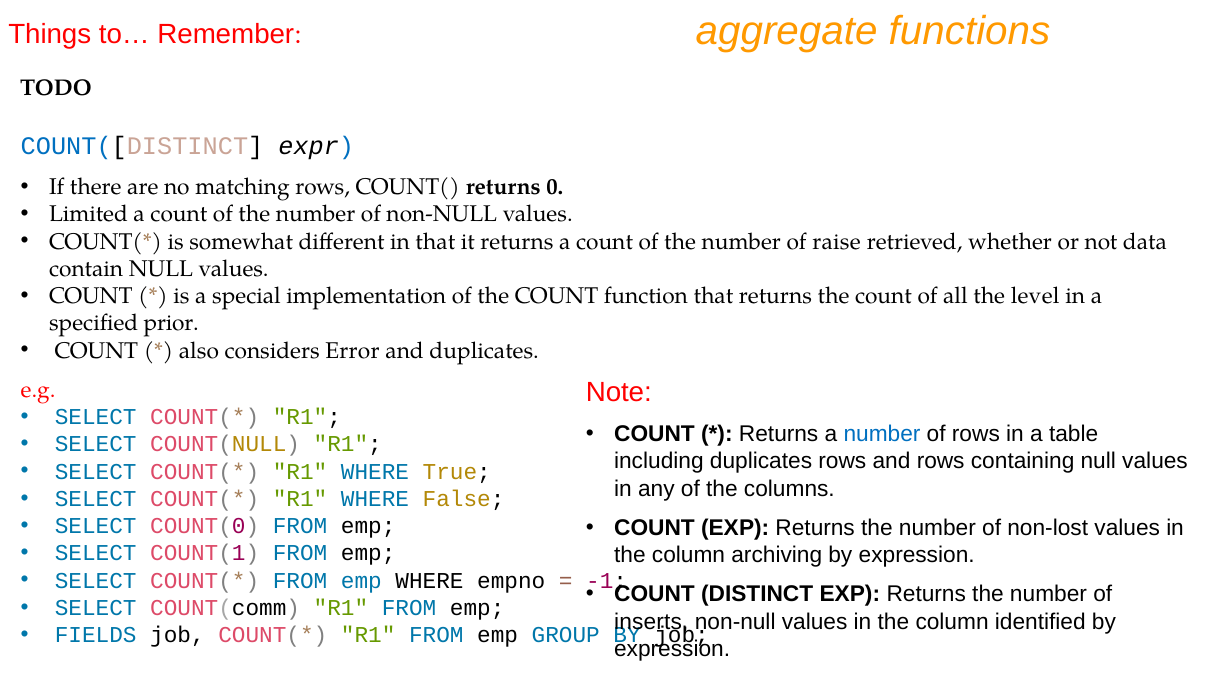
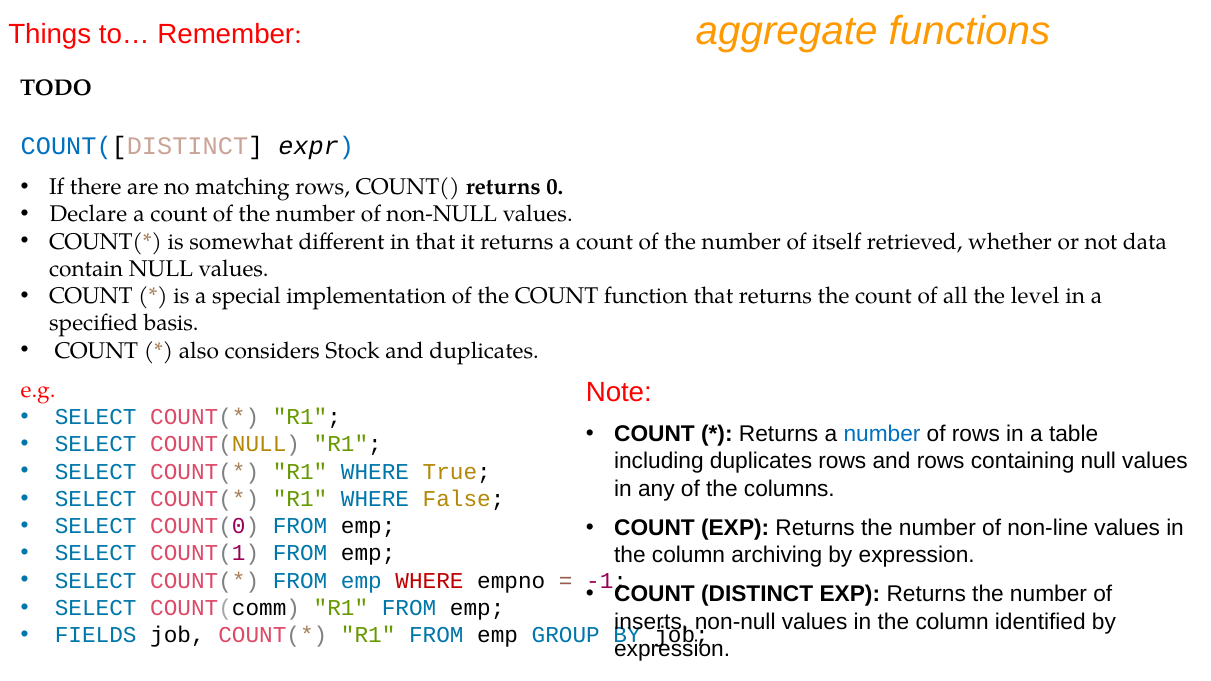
Limited: Limited -> Declare (88, 214)
raise: raise -> itself (837, 242)
prior: prior -> basis (171, 323)
Error: Error -> Stock (353, 351)
non-lost: non-lost -> non-line (1048, 528)
WHERE colour: black -> red (429, 581)
